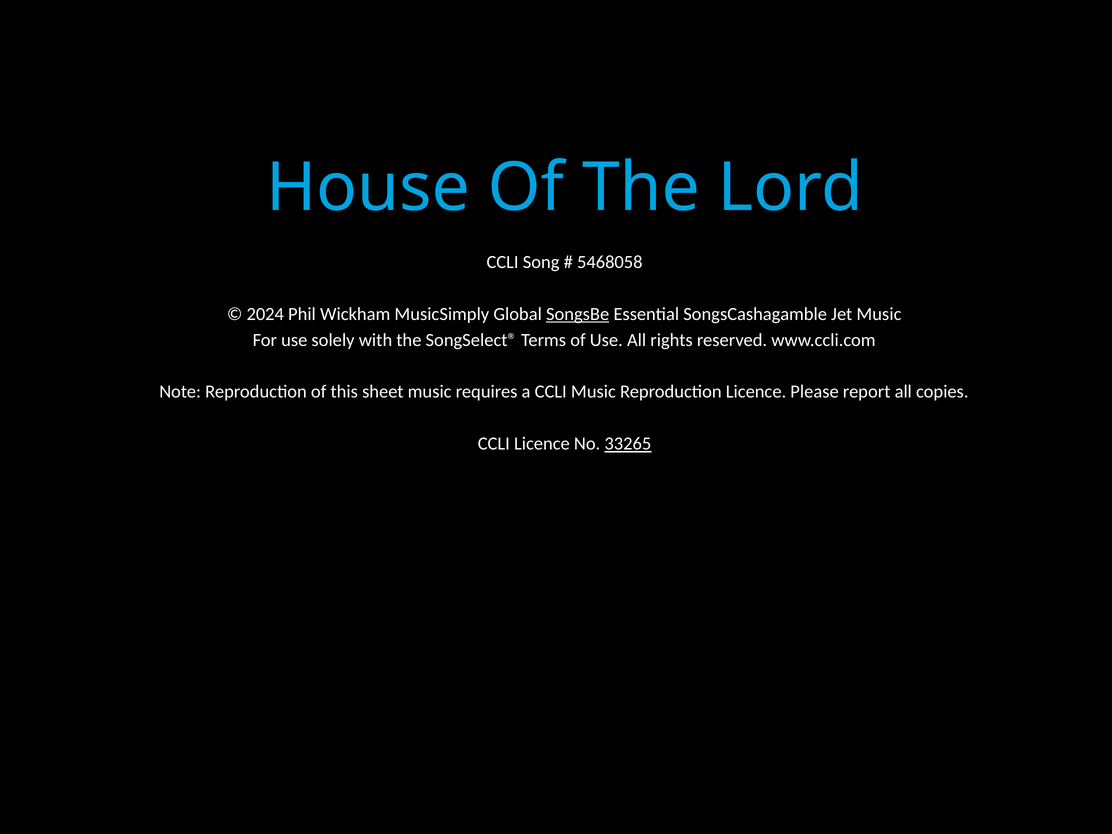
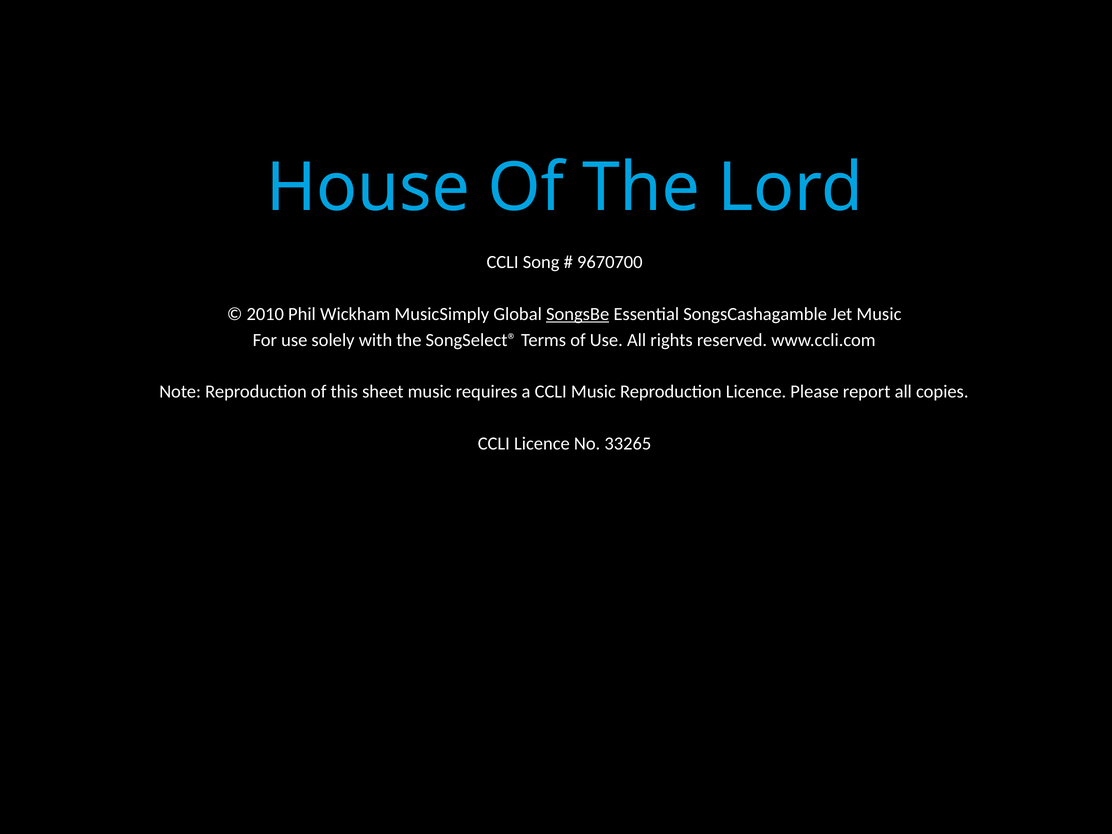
5468058: 5468058 -> 9670700 (610, 262)
2024: 2024 -> 2010 (265, 314)
33265 underline: present -> none (628, 444)
